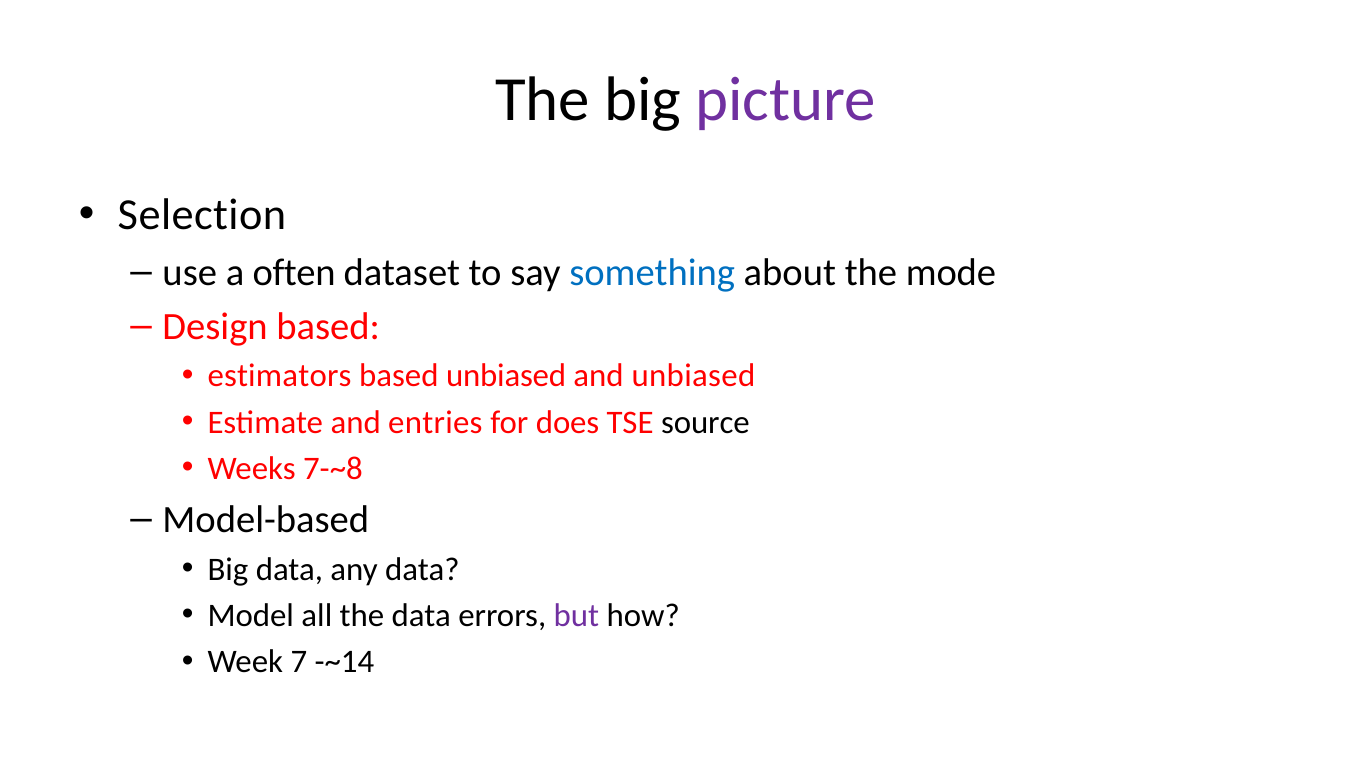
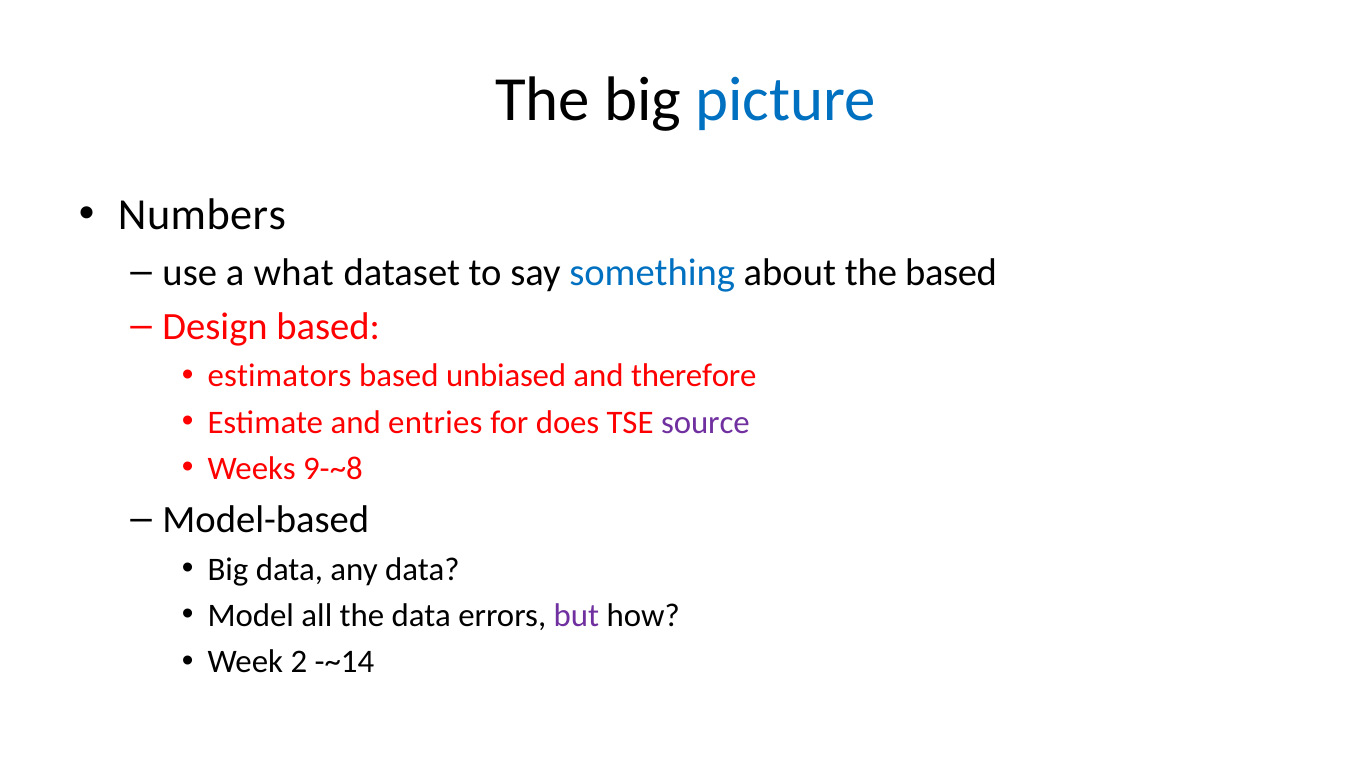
picture colour: purple -> blue (786, 100)
Selection: Selection -> Numbers (202, 215)
often: often -> what (294, 272)
the mode: mode -> based (951, 272)
and unbiased: unbiased -> therefore (694, 376)
source colour: black -> purple (705, 422)
7-~8: 7-~8 -> 9-~8 (333, 469)
7: 7 -> 2 (299, 662)
